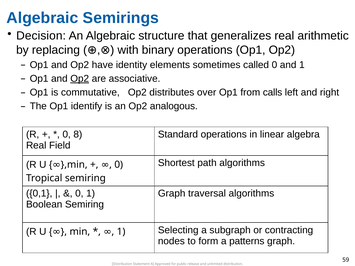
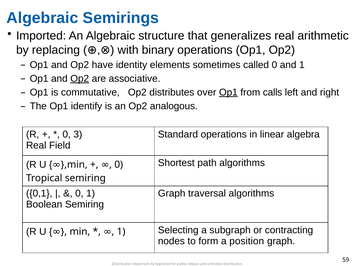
Decision: Decision -> Imported (41, 36)
Op1 underline: none -> present (228, 92)
8: 8 -> 3 (78, 134)
patterns: patterns -> position (247, 241)
